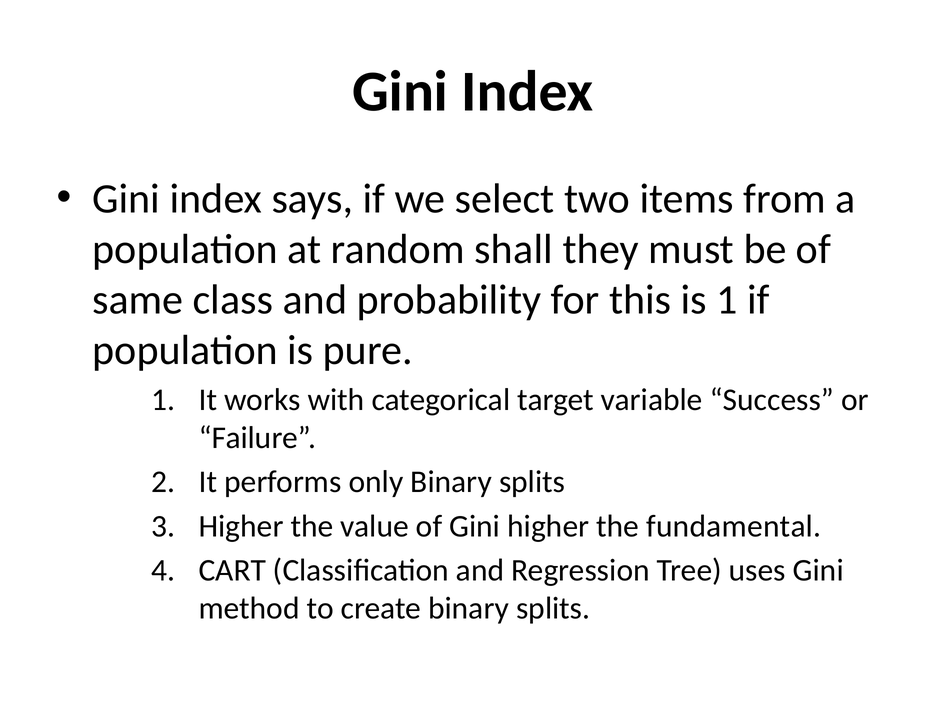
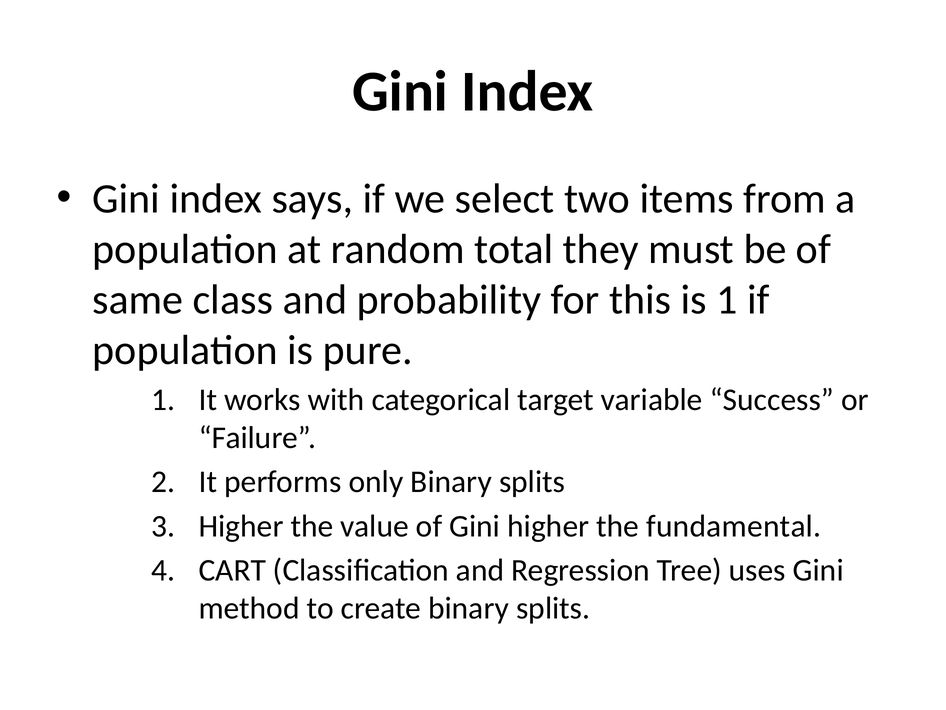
shall: shall -> total (514, 249)
